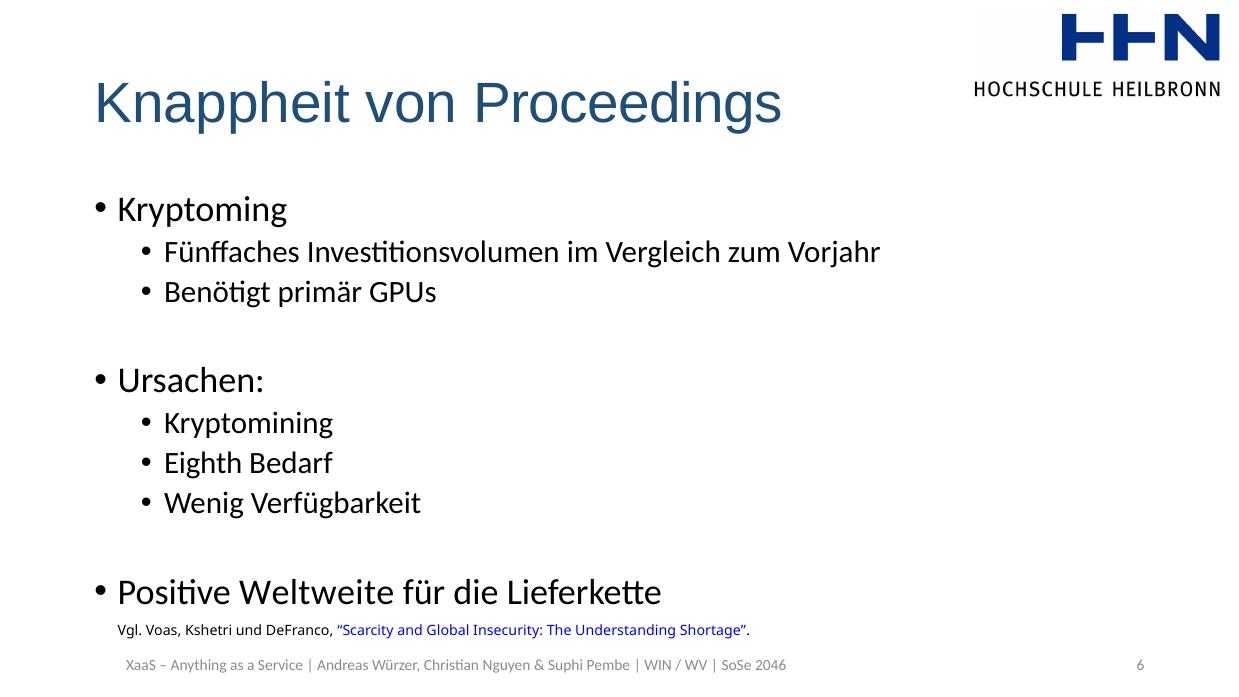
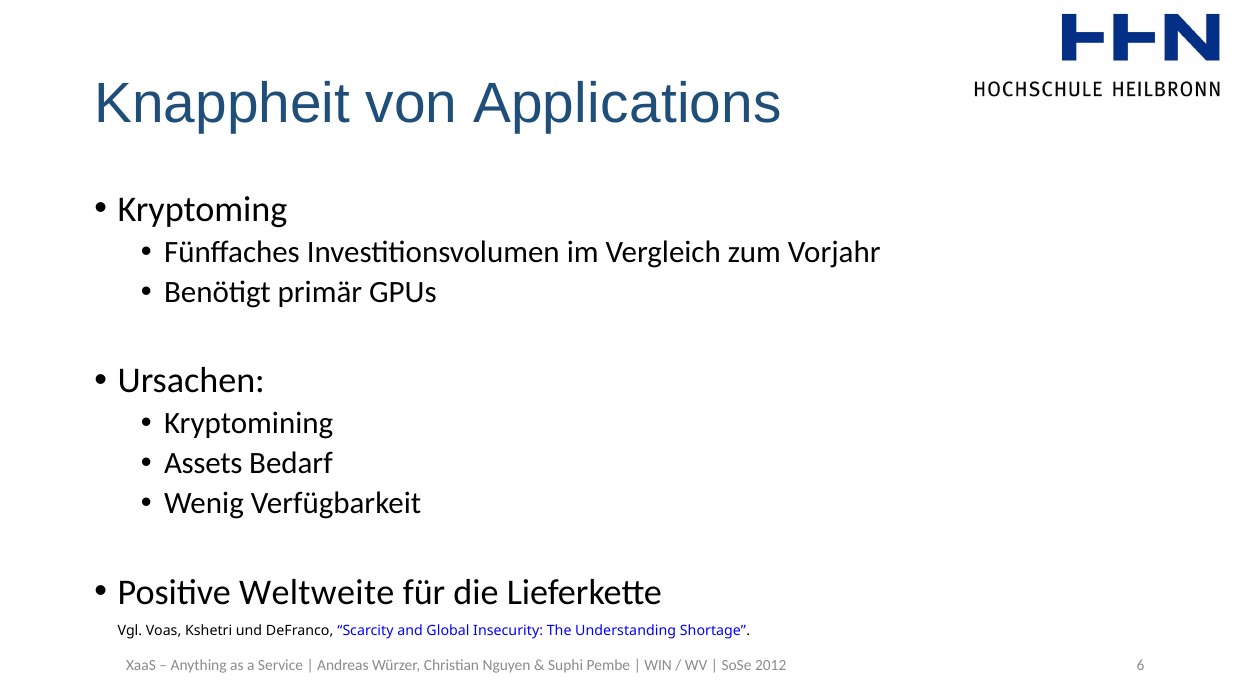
Proceedings: Proceedings -> Applications (628, 104)
Eighth: Eighth -> Assets (203, 464)
2046: 2046 -> 2012 (771, 666)
